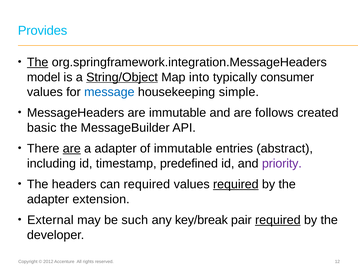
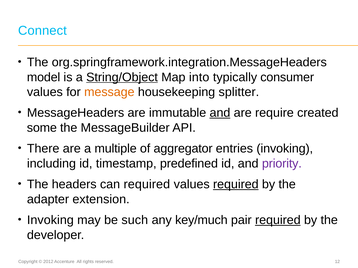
Provides: Provides -> Connect (42, 31)
The underline: present -> none (38, 62)
message colour: blue -> orange (109, 92)
simple: simple -> splitter (239, 92)
and underline: none -> present (220, 113)
follows: follows -> require (274, 113)
basic: basic -> some (42, 128)
are underline: present -> none (72, 149)
a adapter: adapter -> multiple (116, 149)
of immutable: immutable -> aggregator (183, 149)
entries abstract: abstract -> invoking (285, 149)
External: External -> Invoking (50, 220)
key/break: key/break -> key/much (201, 220)
